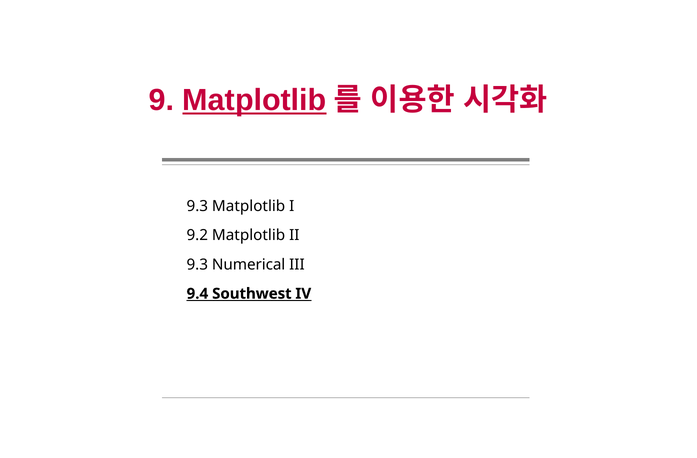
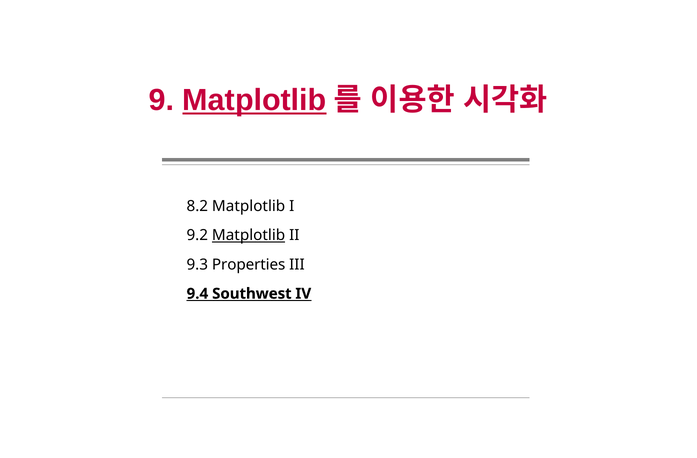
9.3: 9.3 -> 8.2 (197, 206)
Matplotlib underline: none -> present (249, 235)
Numerical: Numerical -> Properties (249, 264)
